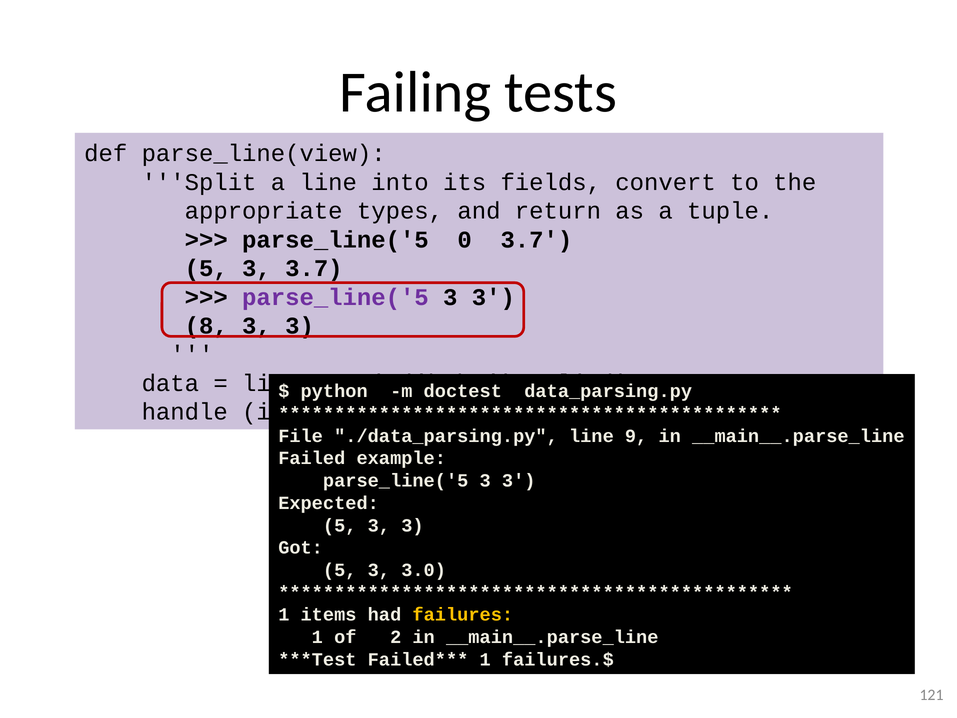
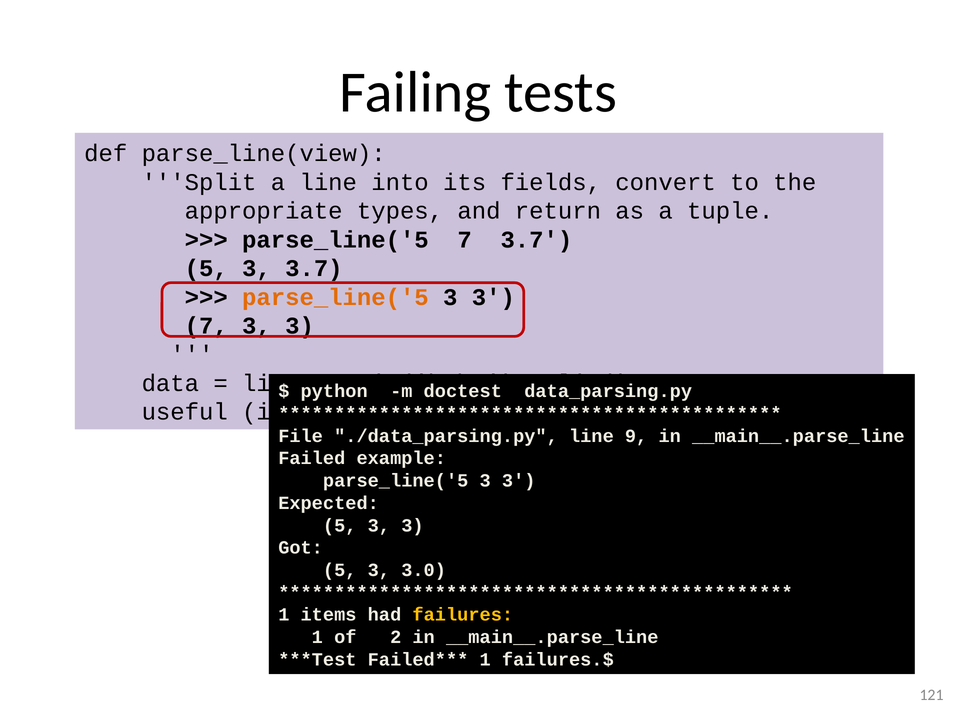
parse_line('5 0: 0 -> 7 (465, 240)
parse_line('5 colour: purple -> orange (335, 297)
8: 8 -> 7 (206, 326)
handle: handle -> useful (185, 412)
